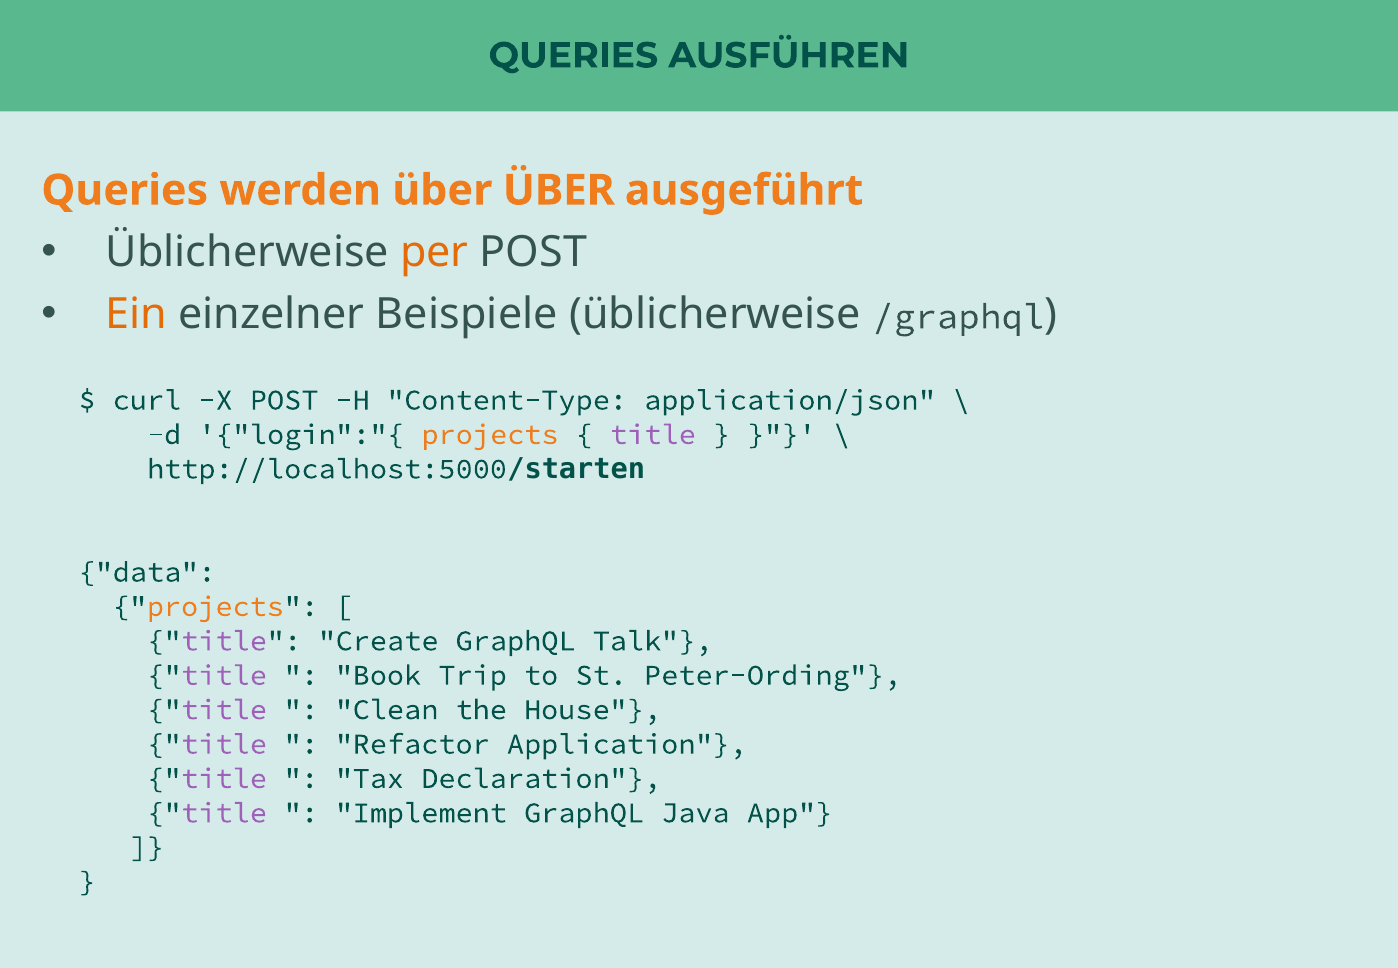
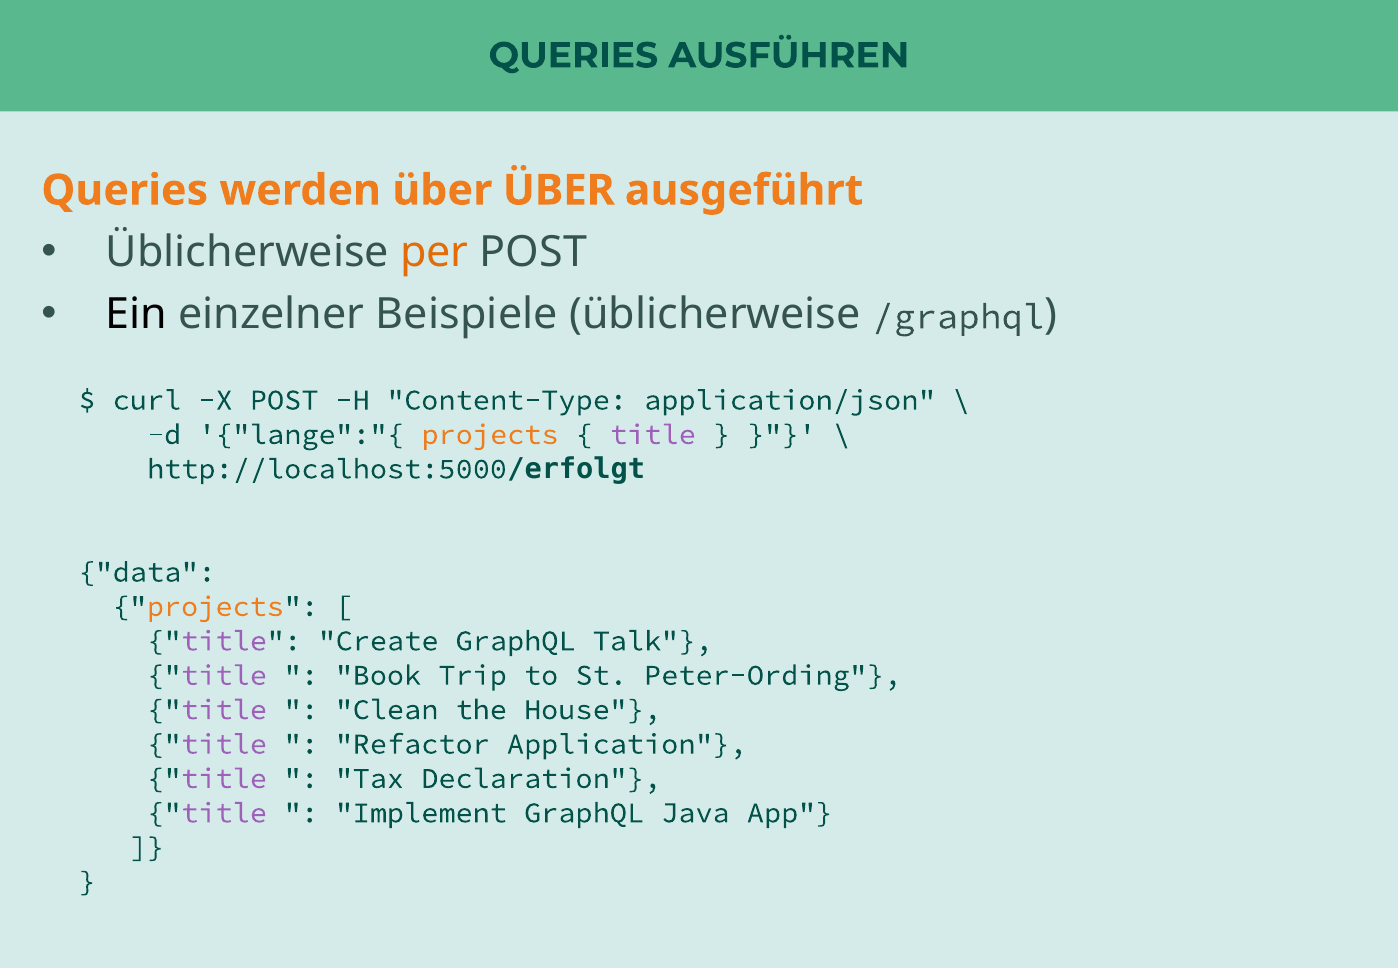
Ein colour: orange -> black (137, 314)
login":"{: login":"{ -> lange":"{ (301, 434)
/starten: /starten -> /erfolgt (576, 469)
